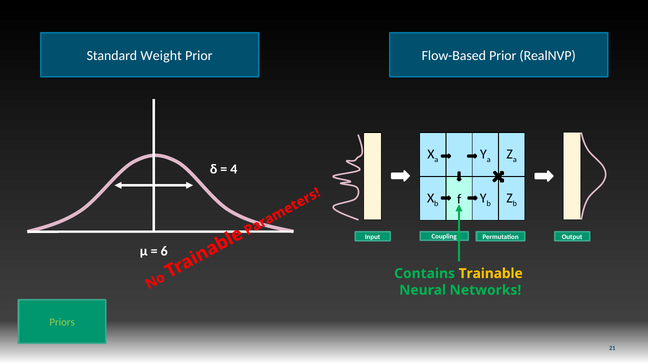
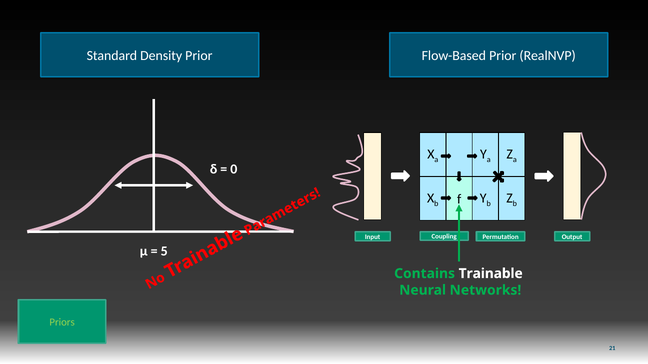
Weight: Weight -> Density (161, 56)
4: 4 -> 0 (234, 169)
6: 6 -> 5 (164, 251)
Trainable colour: yellow -> white (491, 274)
